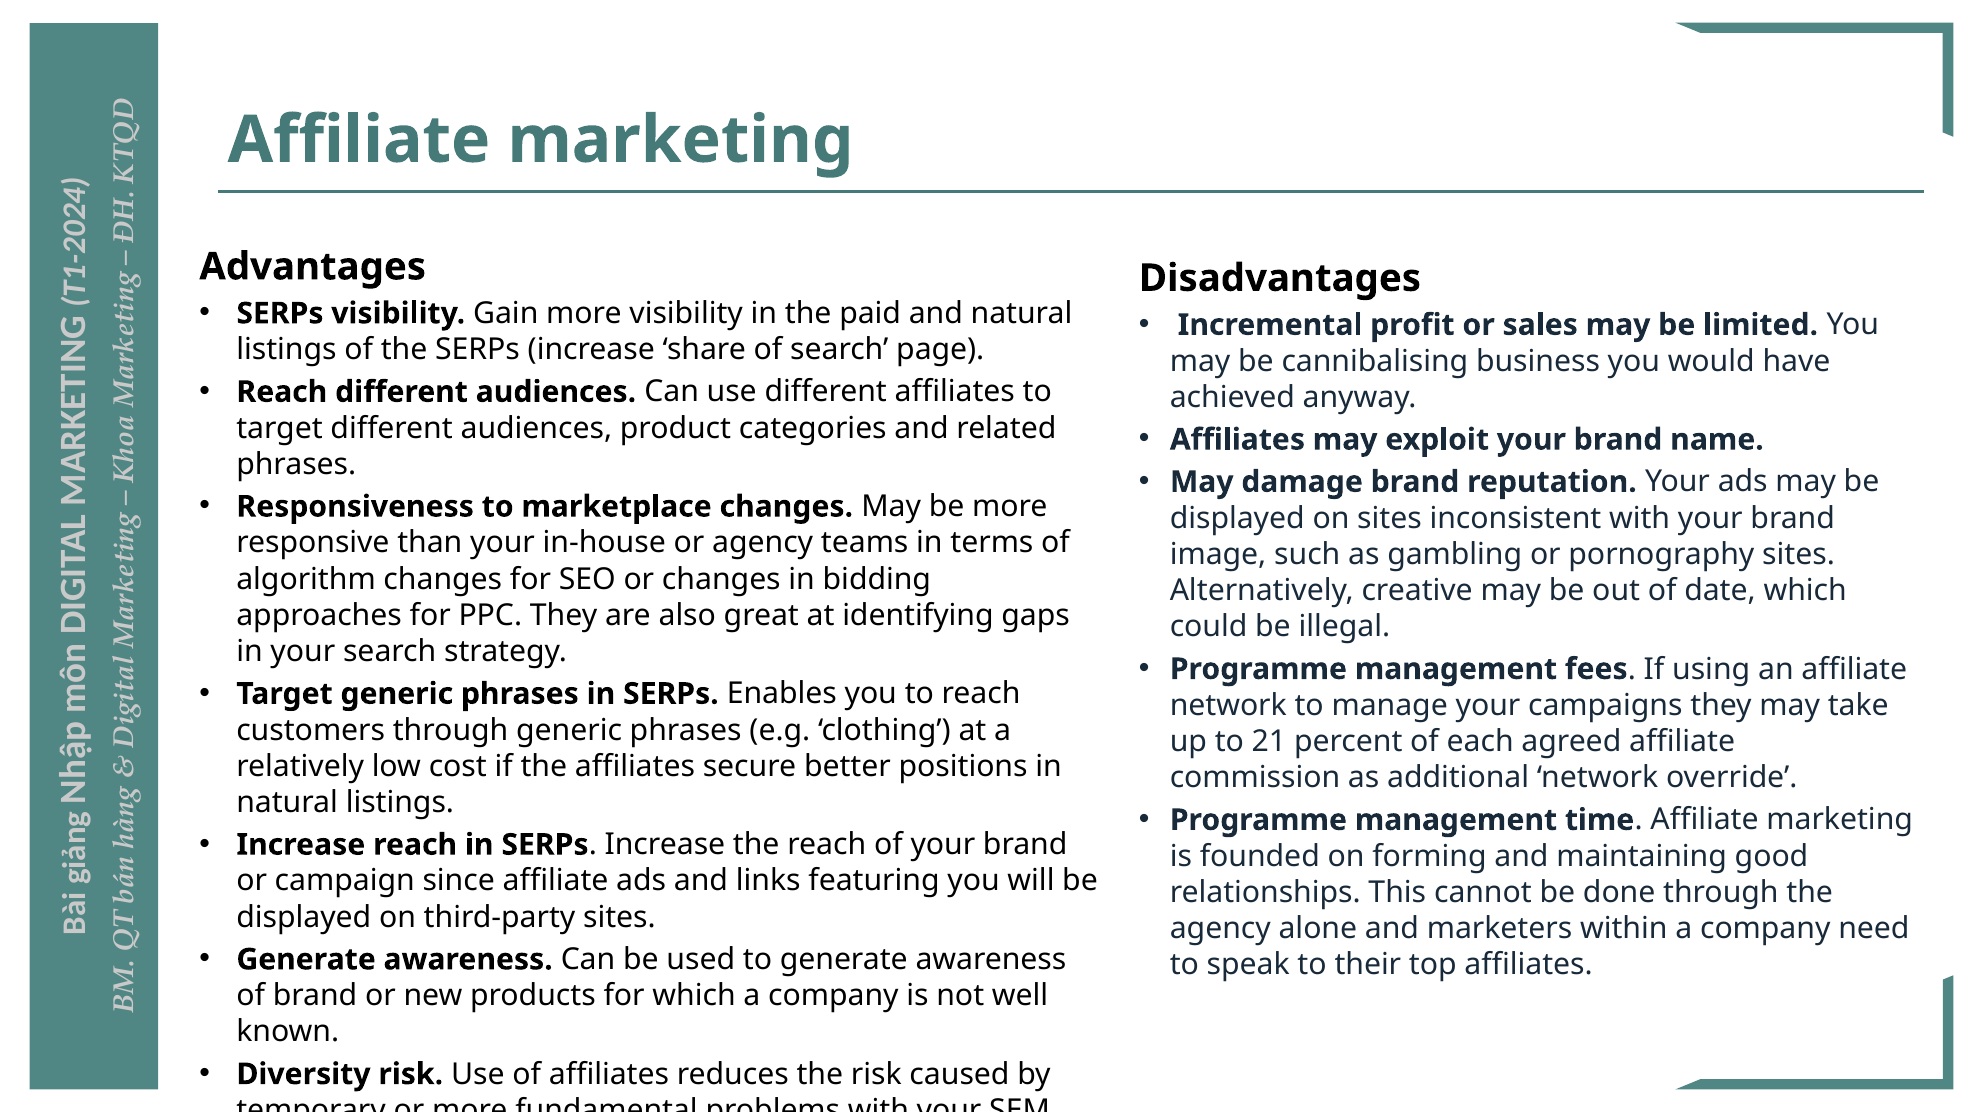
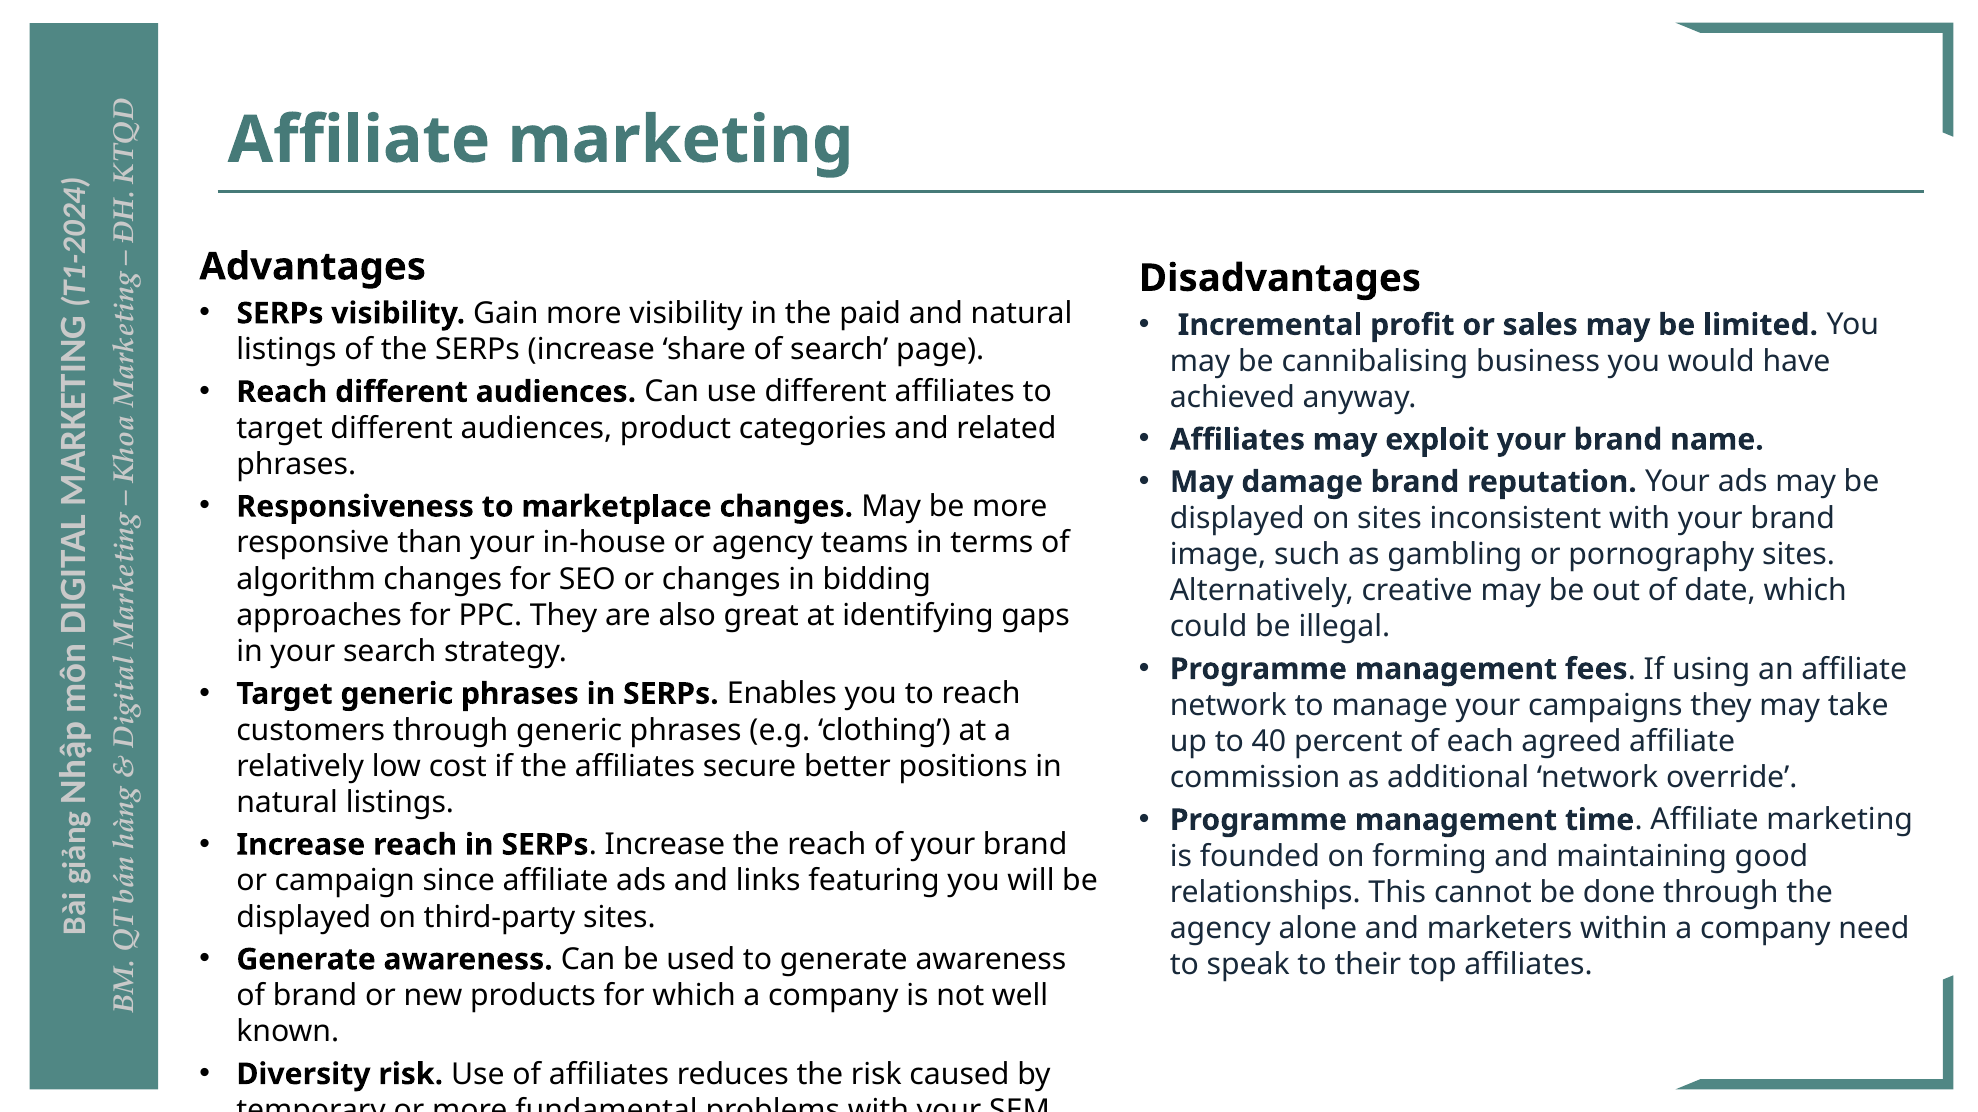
21: 21 -> 40 (1269, 742)
